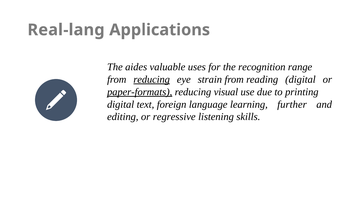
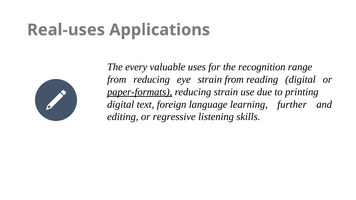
Real-lang: Real-lang -> Real-uses (66, 30)
aides: aides -> every (136, 67)
reducing underline: present -> none (152, 80)
reducing visual: visual -> strain (226, 92)
